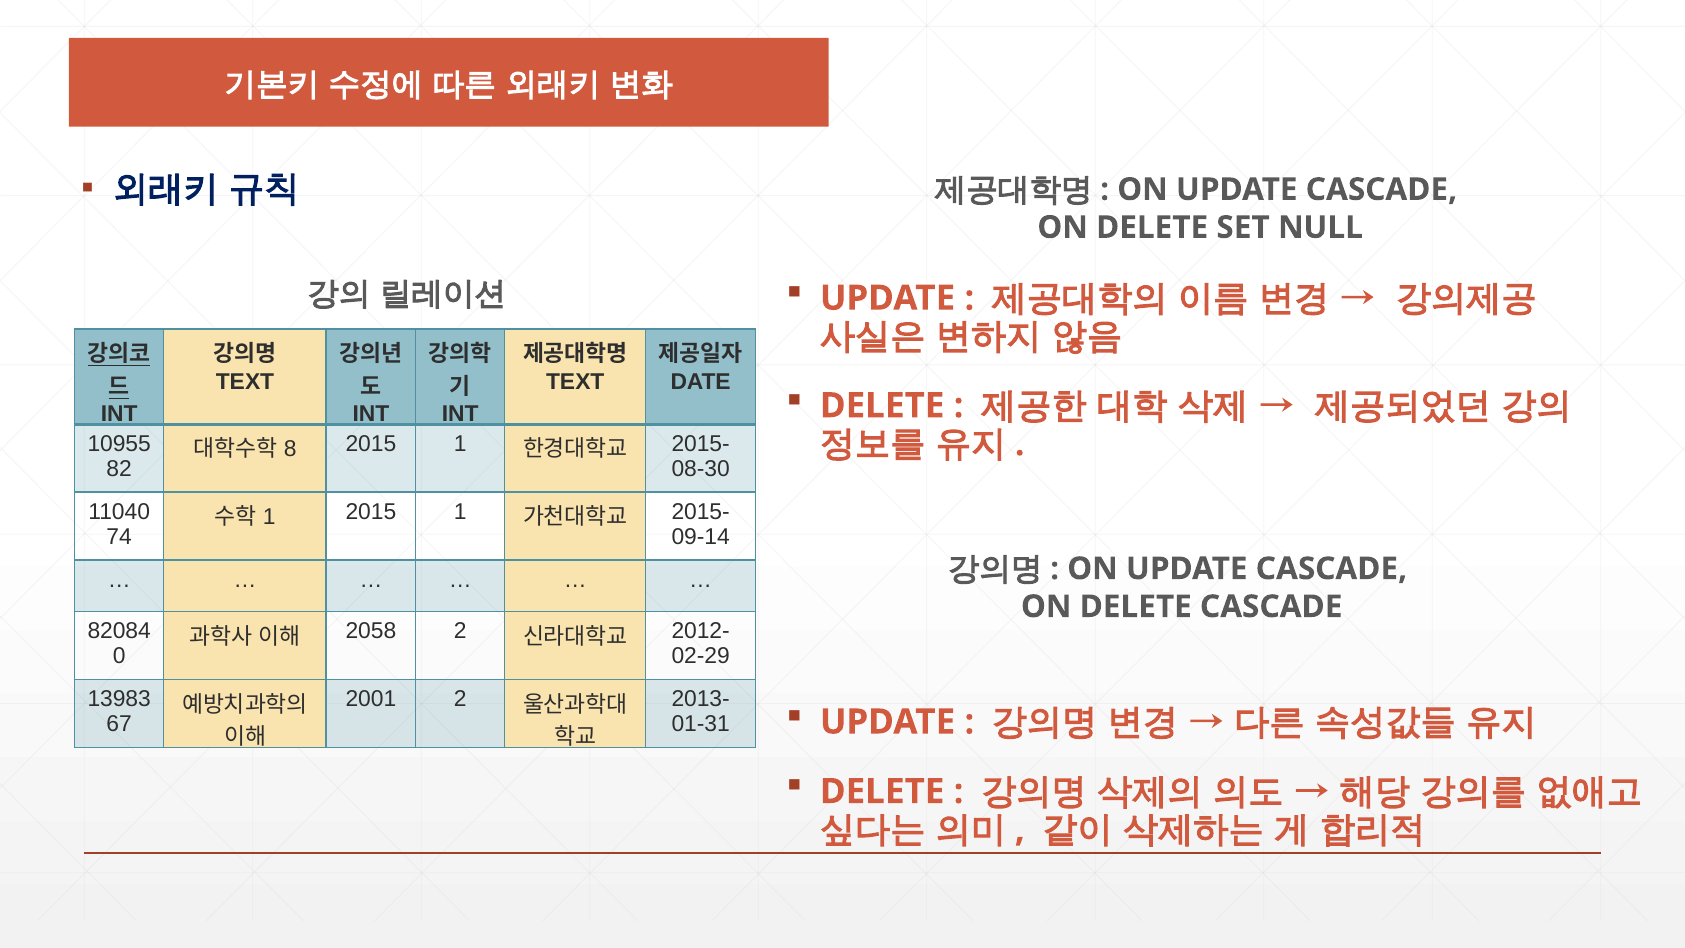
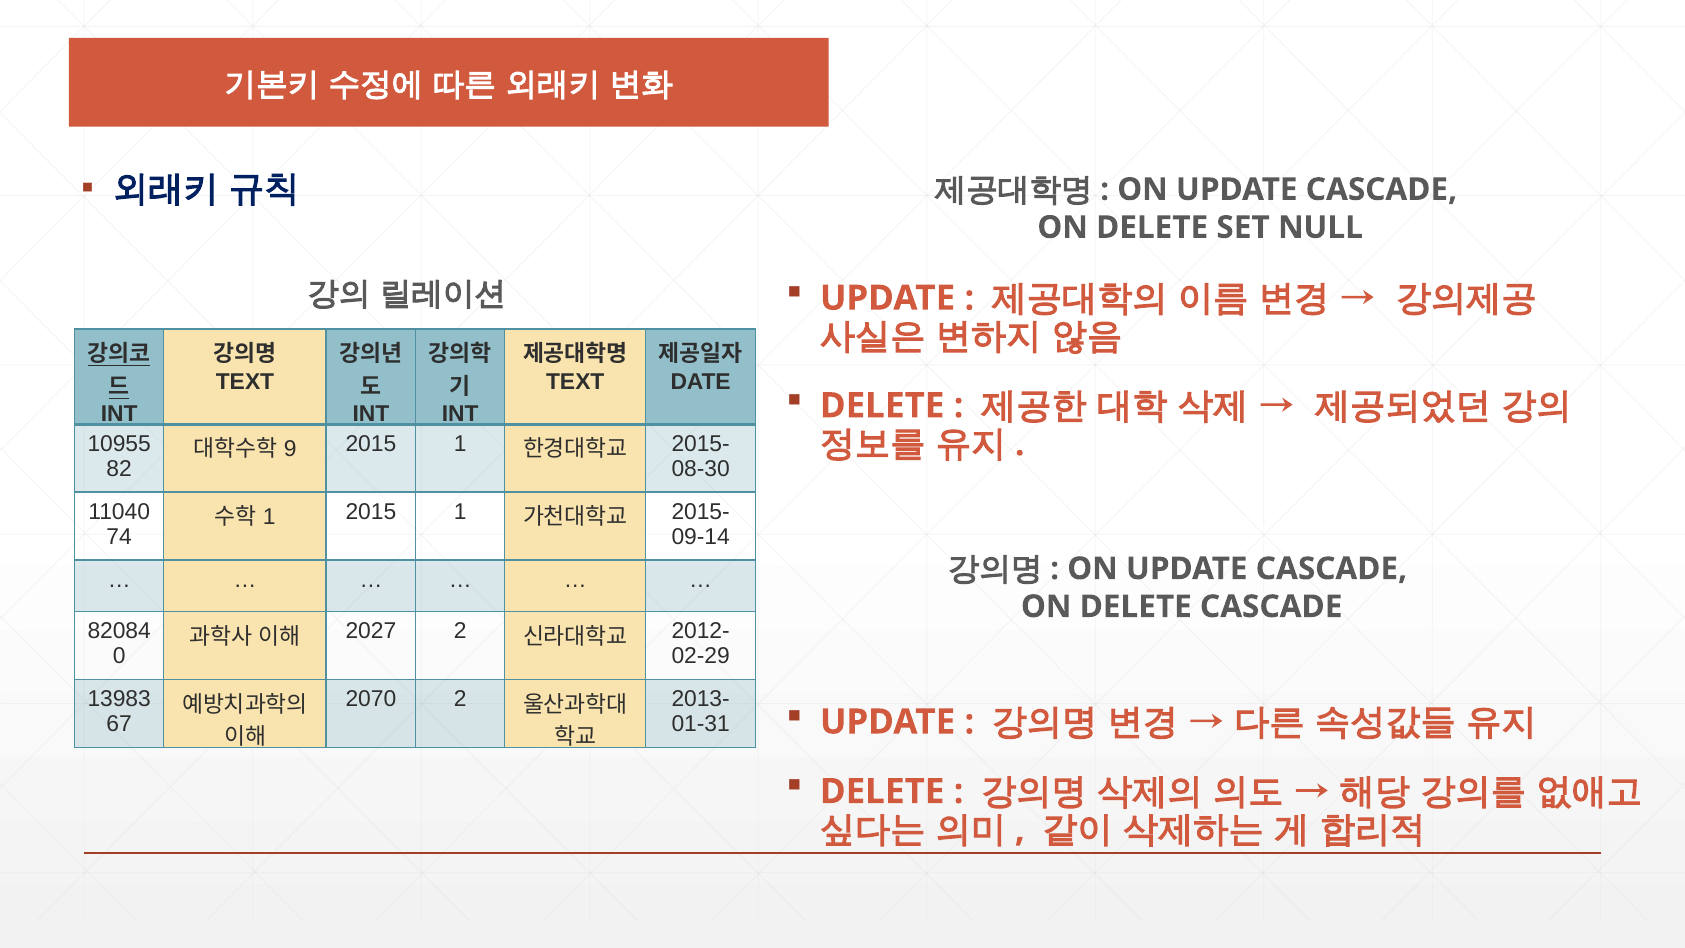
8: 8 -> 9 (290, 449)
2058: 2058 -> 2027 (371, 631)
2001: 2001 -> 2070 (371, 699)
